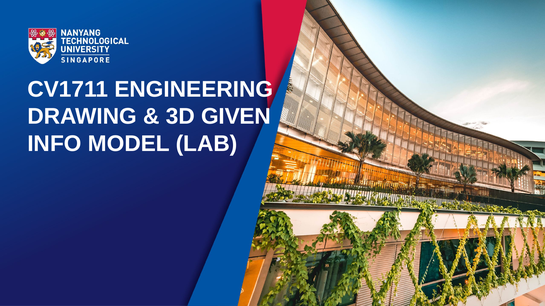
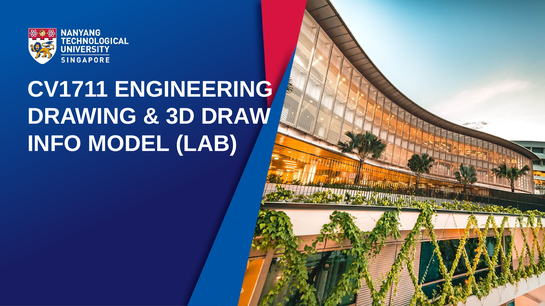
GIVEN: GIVEN -> DRAW (236, 117)
